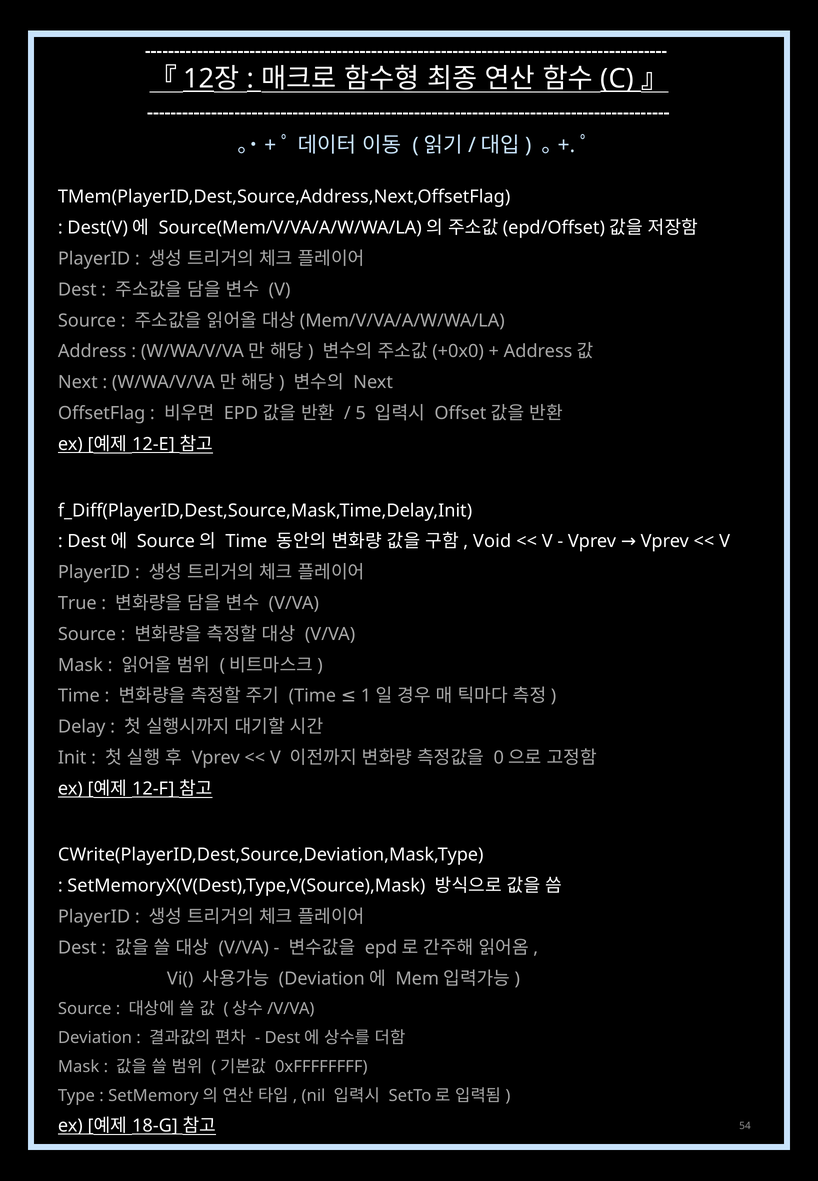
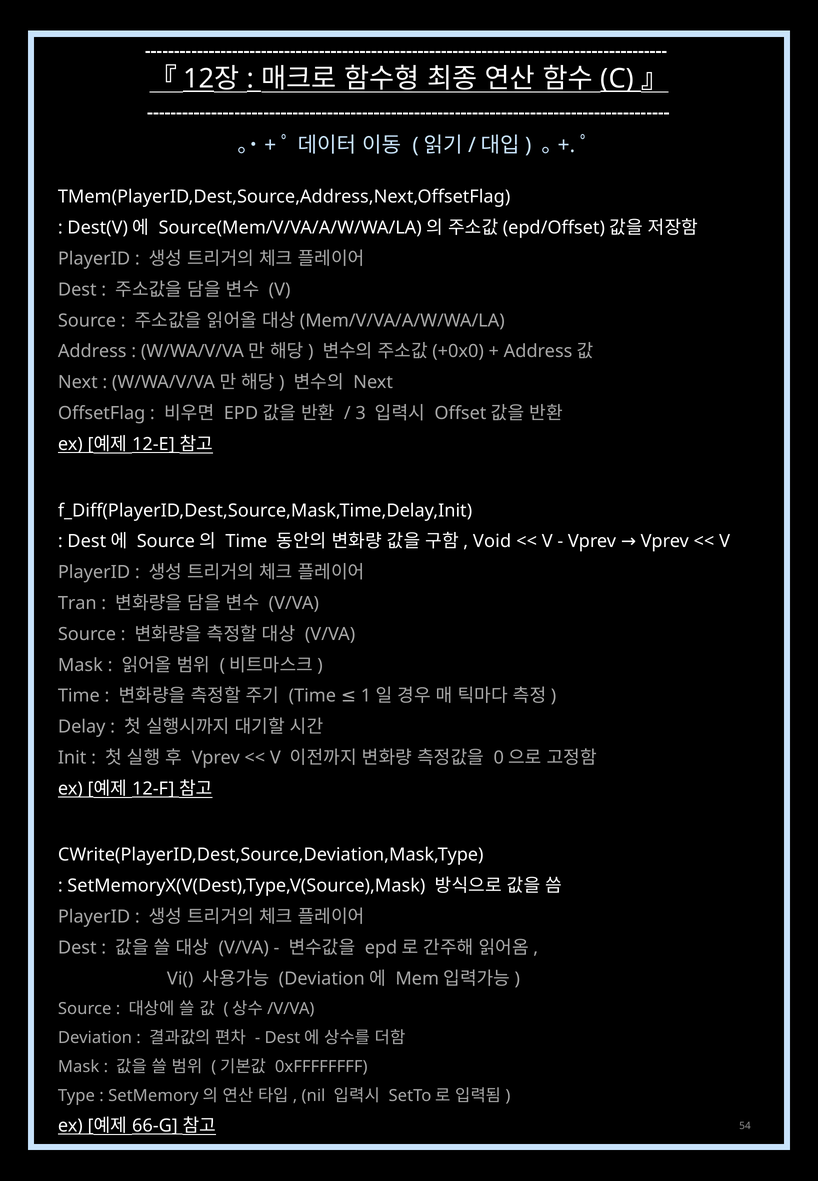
5: 5 -> 3 (361, 413)
True: True -> Tran (77, 604)
18-G: 18-G -> 66-G (155, 1126)
